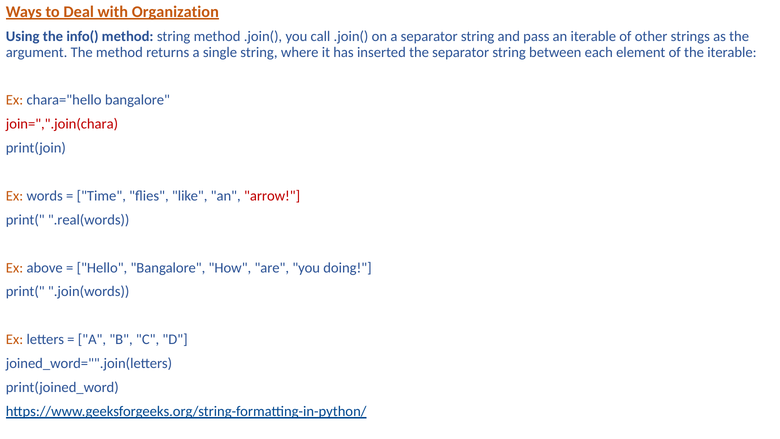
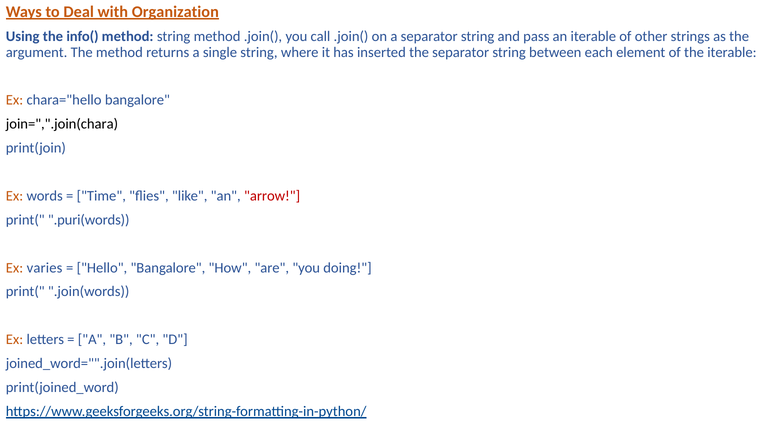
join=",".join(chara colour: red -> black (62, 124)
.real(words: .real(words -> .puri(words (89, 220)
above: above -> varies (45, 268)
